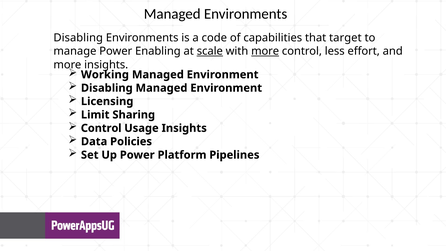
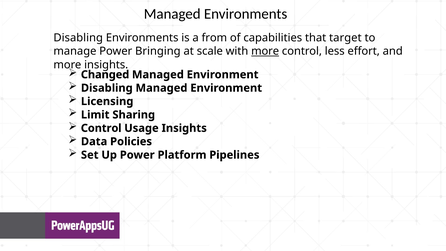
code: code -> from (214, 38)
Enabling: Enabling -> Bringing (158, 51)
scale underline: present -> none (210, 51)
Working: Working -> Changed (105, 75)
